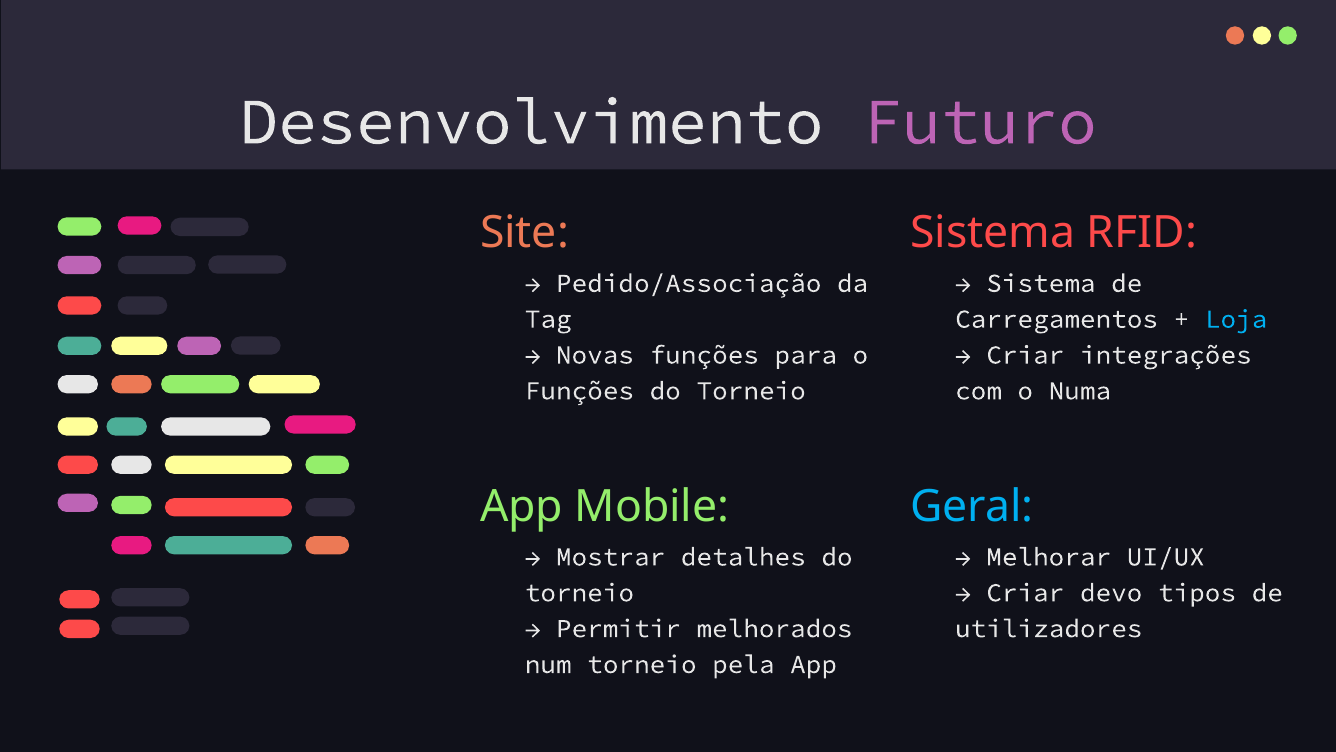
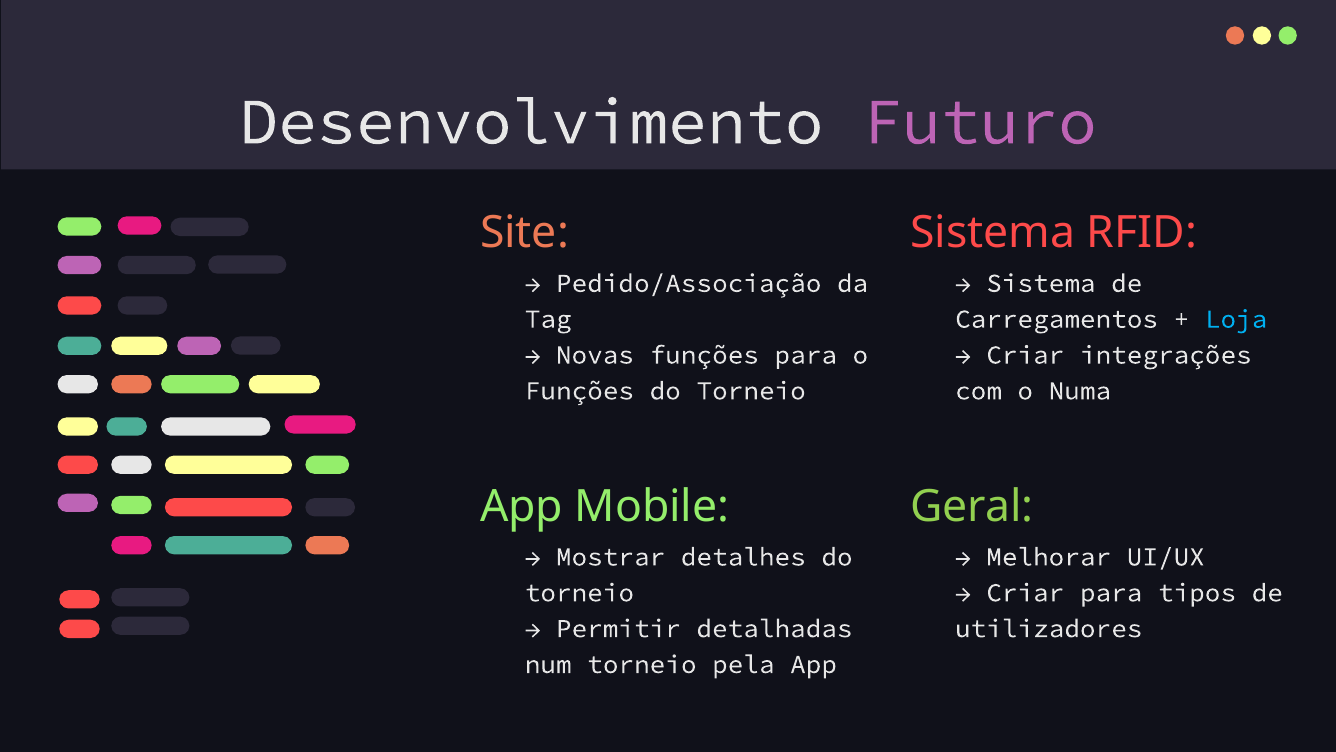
Geral colour: light blue -> light green (972, 506)
Criar devo: devo -> para (1111, 592)
melhorados: melhorados -> detalhadas (774, 628)
